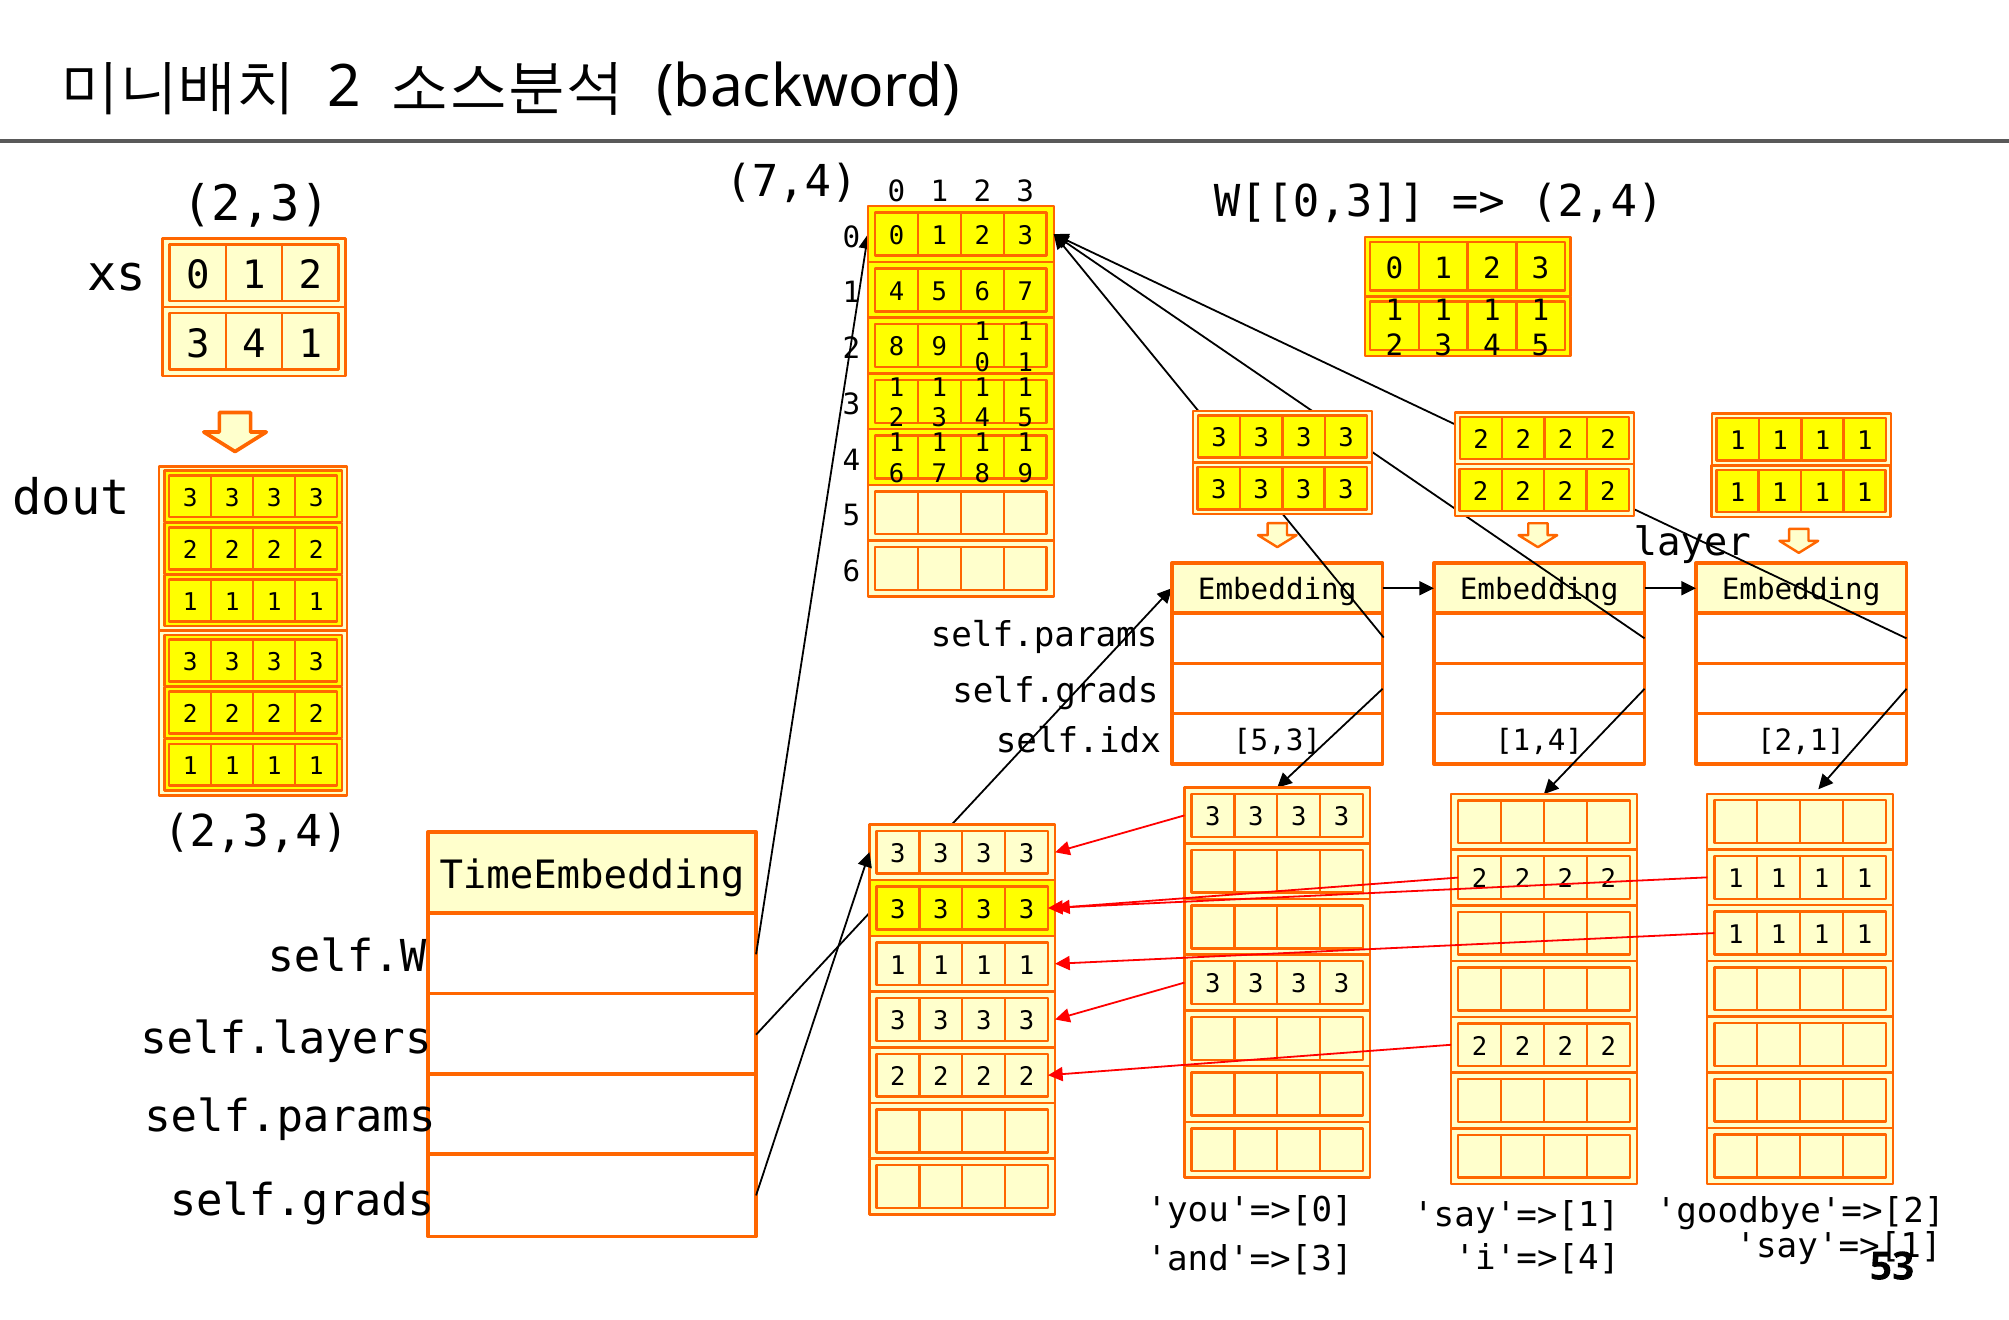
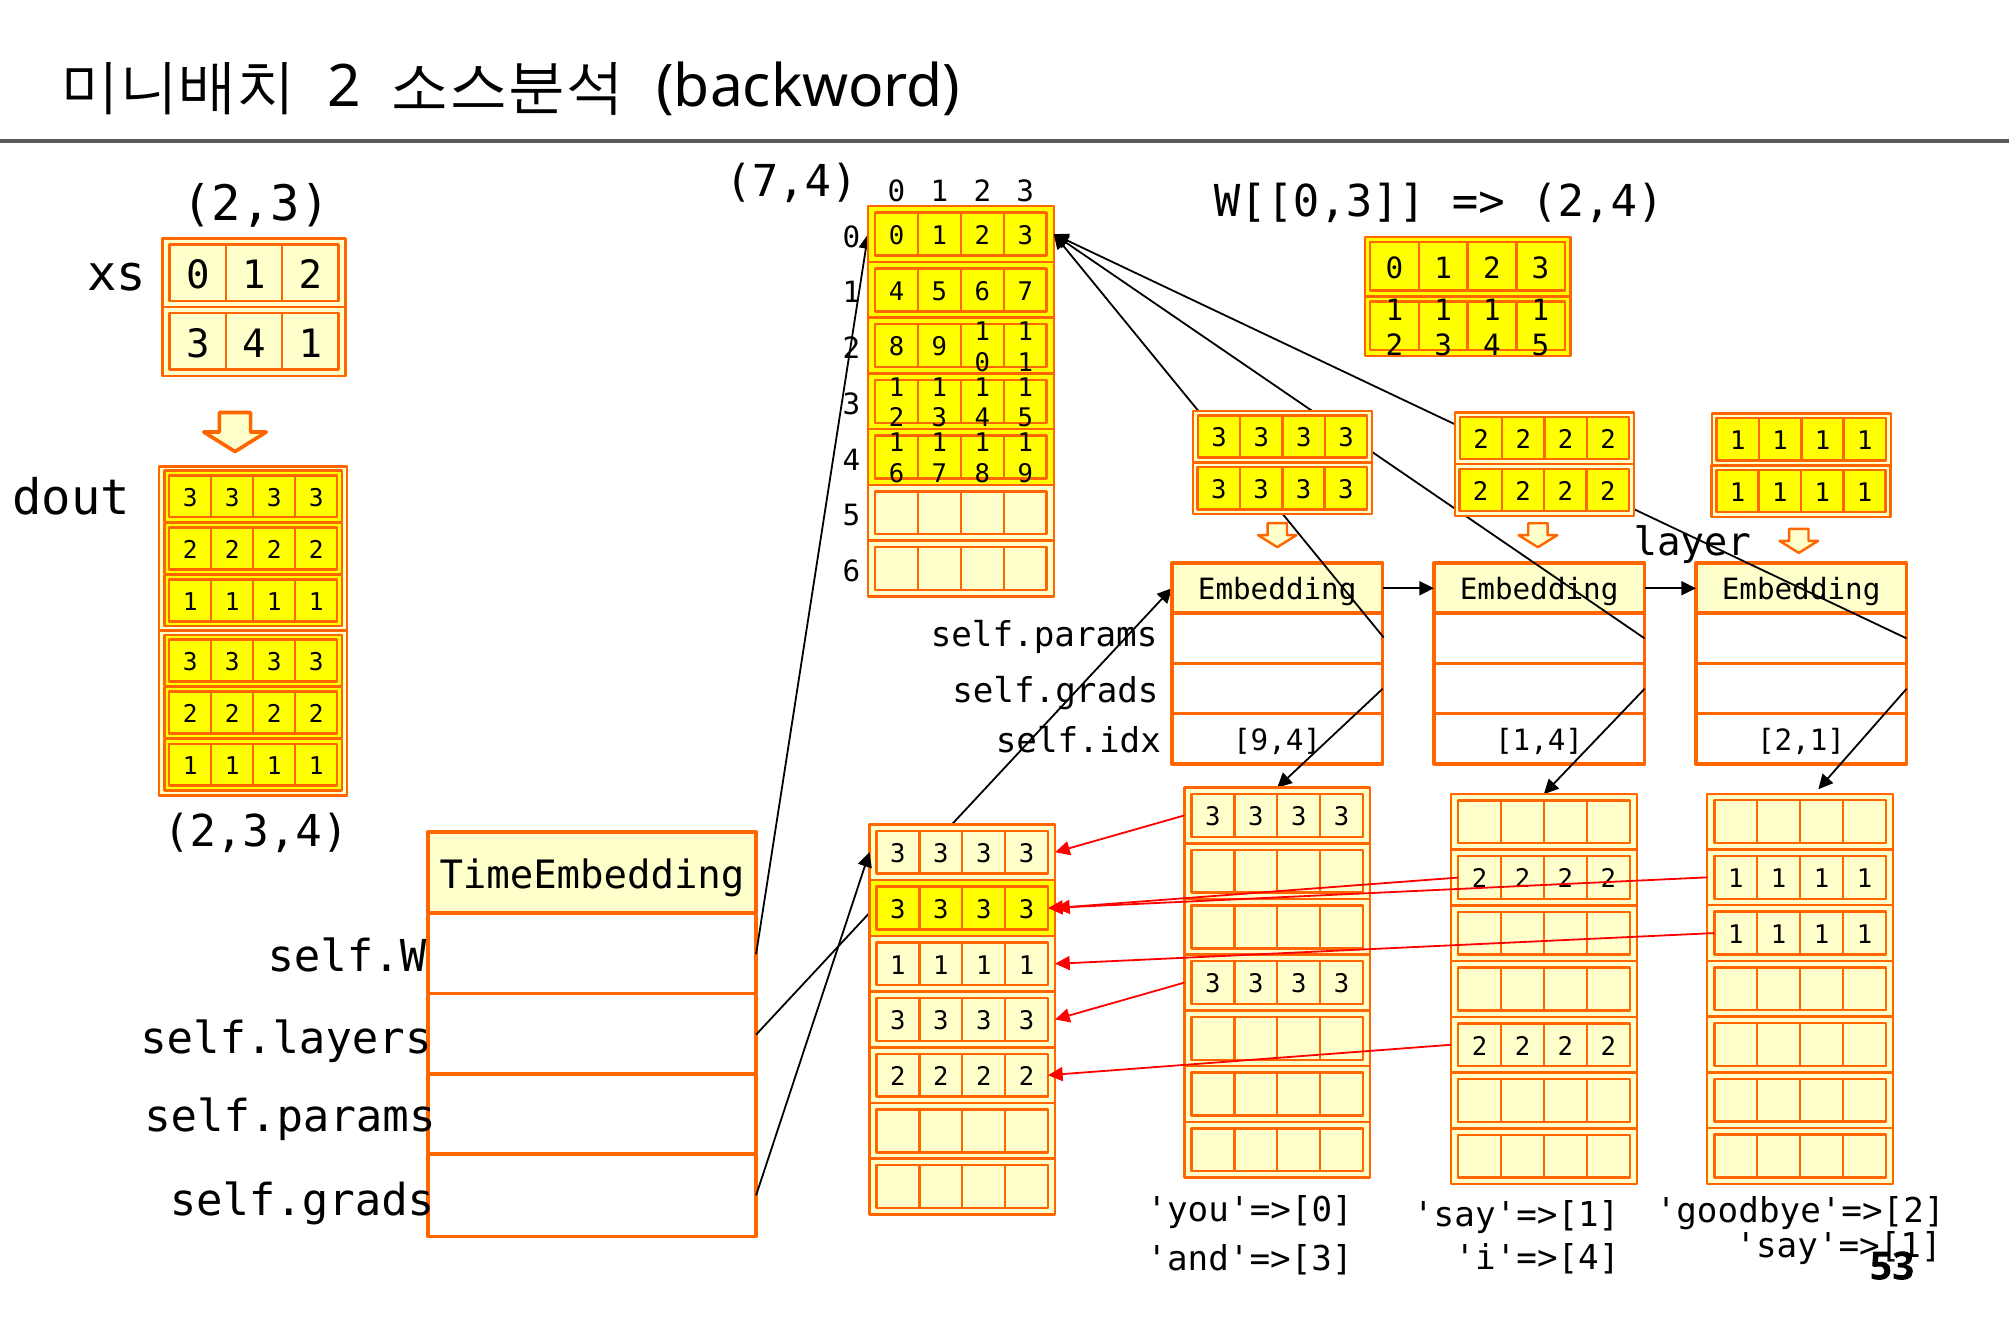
5,3: 5,3 -> 9,4 (1277, 741)
